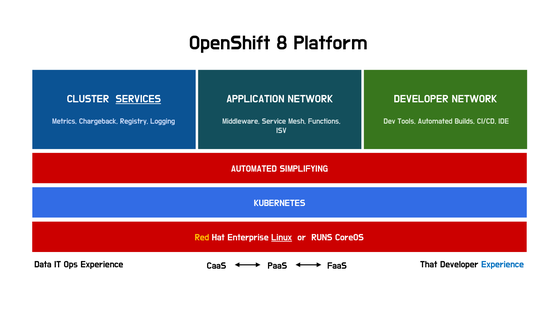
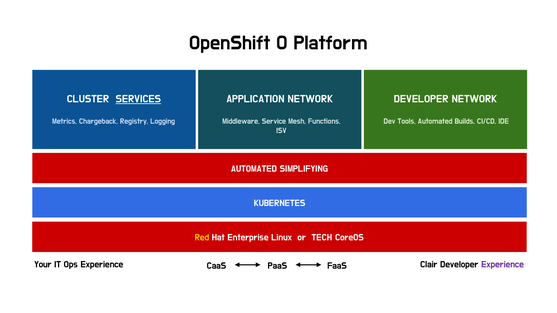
8: 8 -> 0 (282, 43)
Linux underline: present -> none (282, 238)
RUNS: RUNS -> TECH (322, 238)
Data: Data -> Your (43, 265)
That: That -> Clair (429, 265)
Experience colour: blue -> purple (503, 265)
